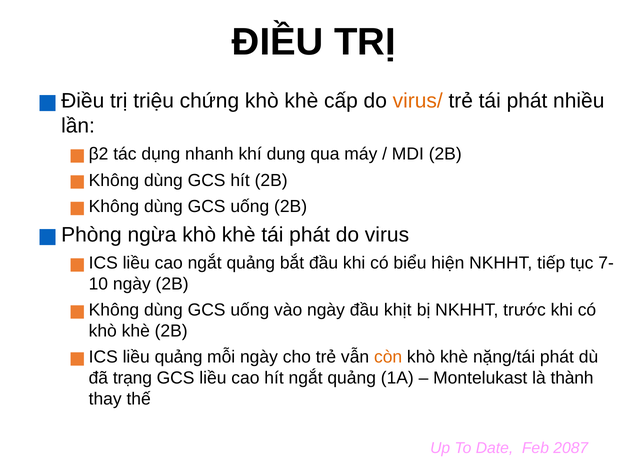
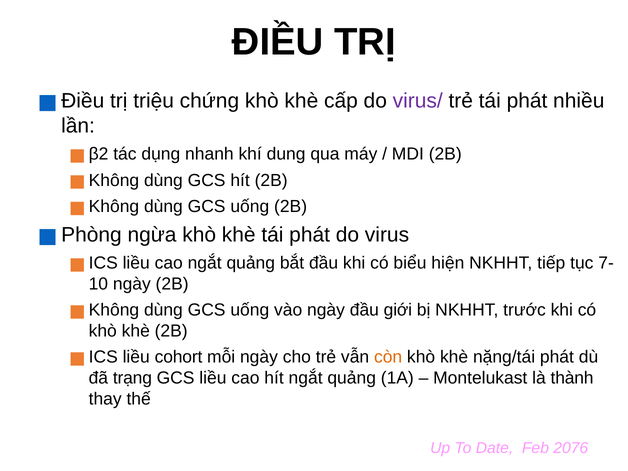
virus/ colour: orange -> purple (418, 101)
khịt: khịt -> giới (398, 310)
liều quảng: quảng -> cohort (179, 357)
2087: 2087 -> 2076 (571, 448)
